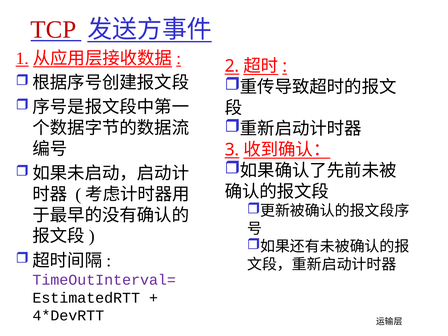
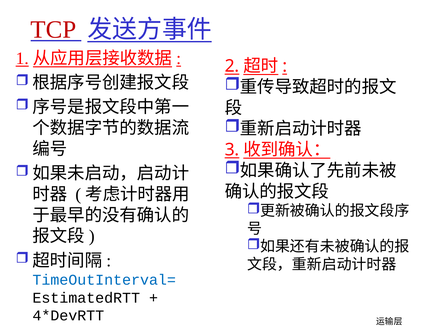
TimeOutInterval= colour: purple -> blue (104, 280)
